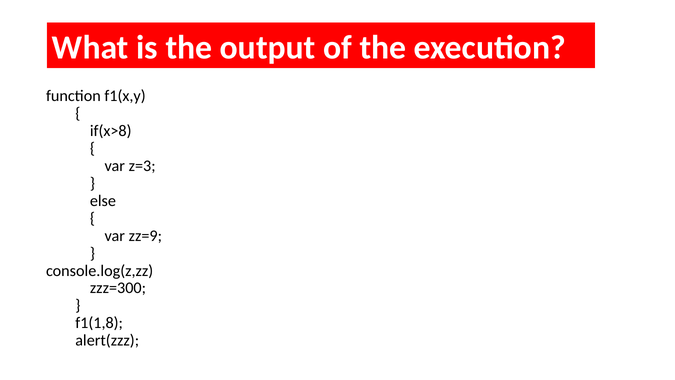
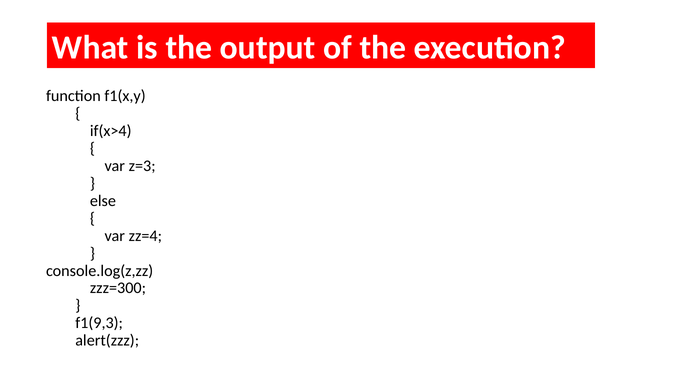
if(x>8: if(x>8 -> if(x>4 (111, 131)
zz=9: zz=9 -> zz=4 (145, 236)
f1(1,8: f1(1,8 -> f1(9,3 (99, 323)
